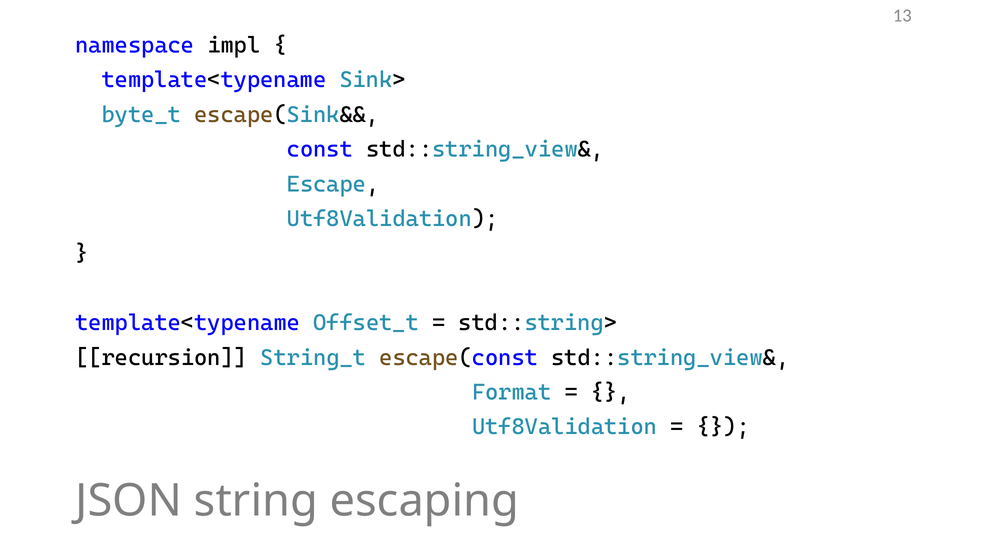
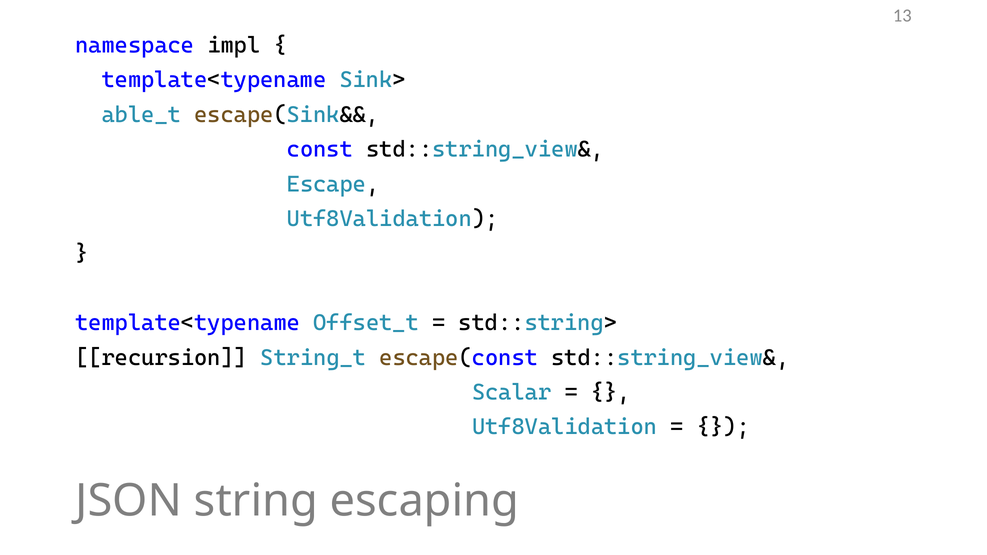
byte_t: byte_t -> able_t (141, 115)
Format: Format -> Scalar (512, 392)
